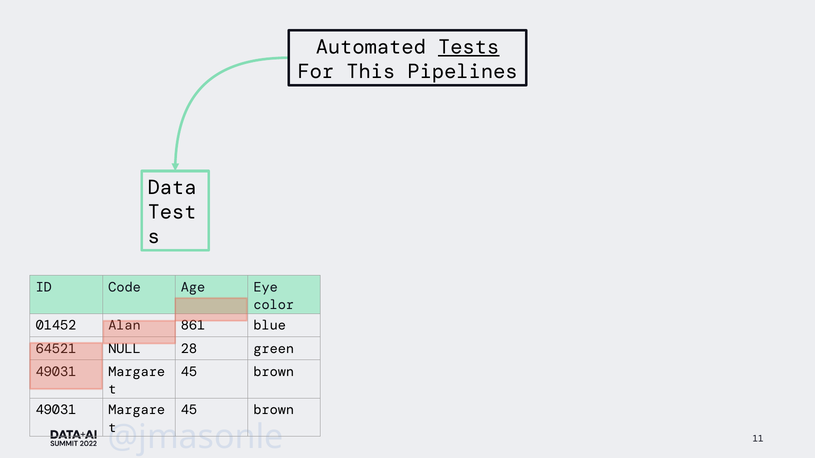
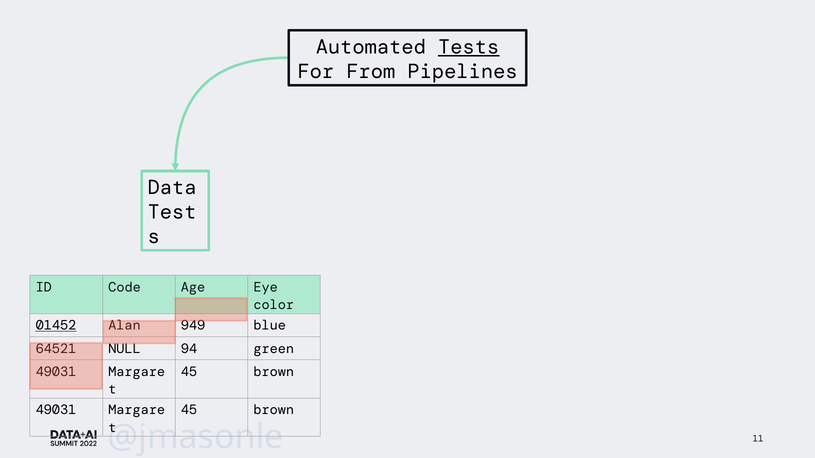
This: This -> From (371, 72)
01452 underline: none -> present (56, 326)
861: 861 -> 949 (193, 326)
28: 28 -> 94 (189, 349)
